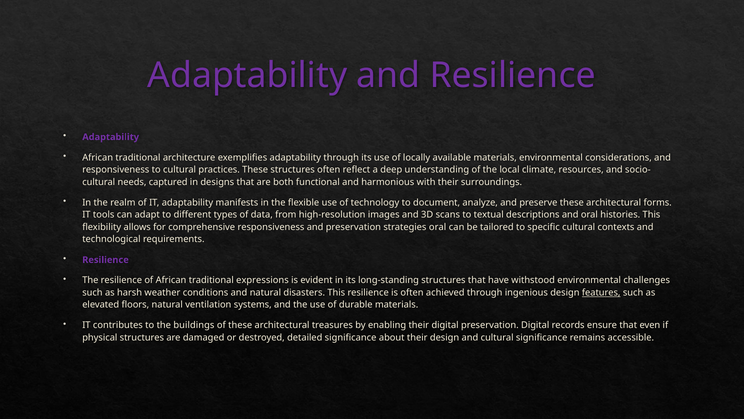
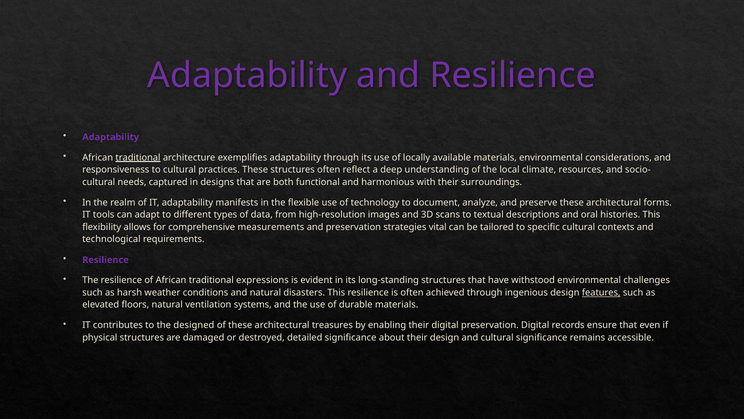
traditional underline: none -> present (138, 157)
comprehensive responsiveness: responsiveness -> measurements (271, 227)
strategies oral: oral -> vital (438, 227)
buildings: buildings -> designed (194, 325)
